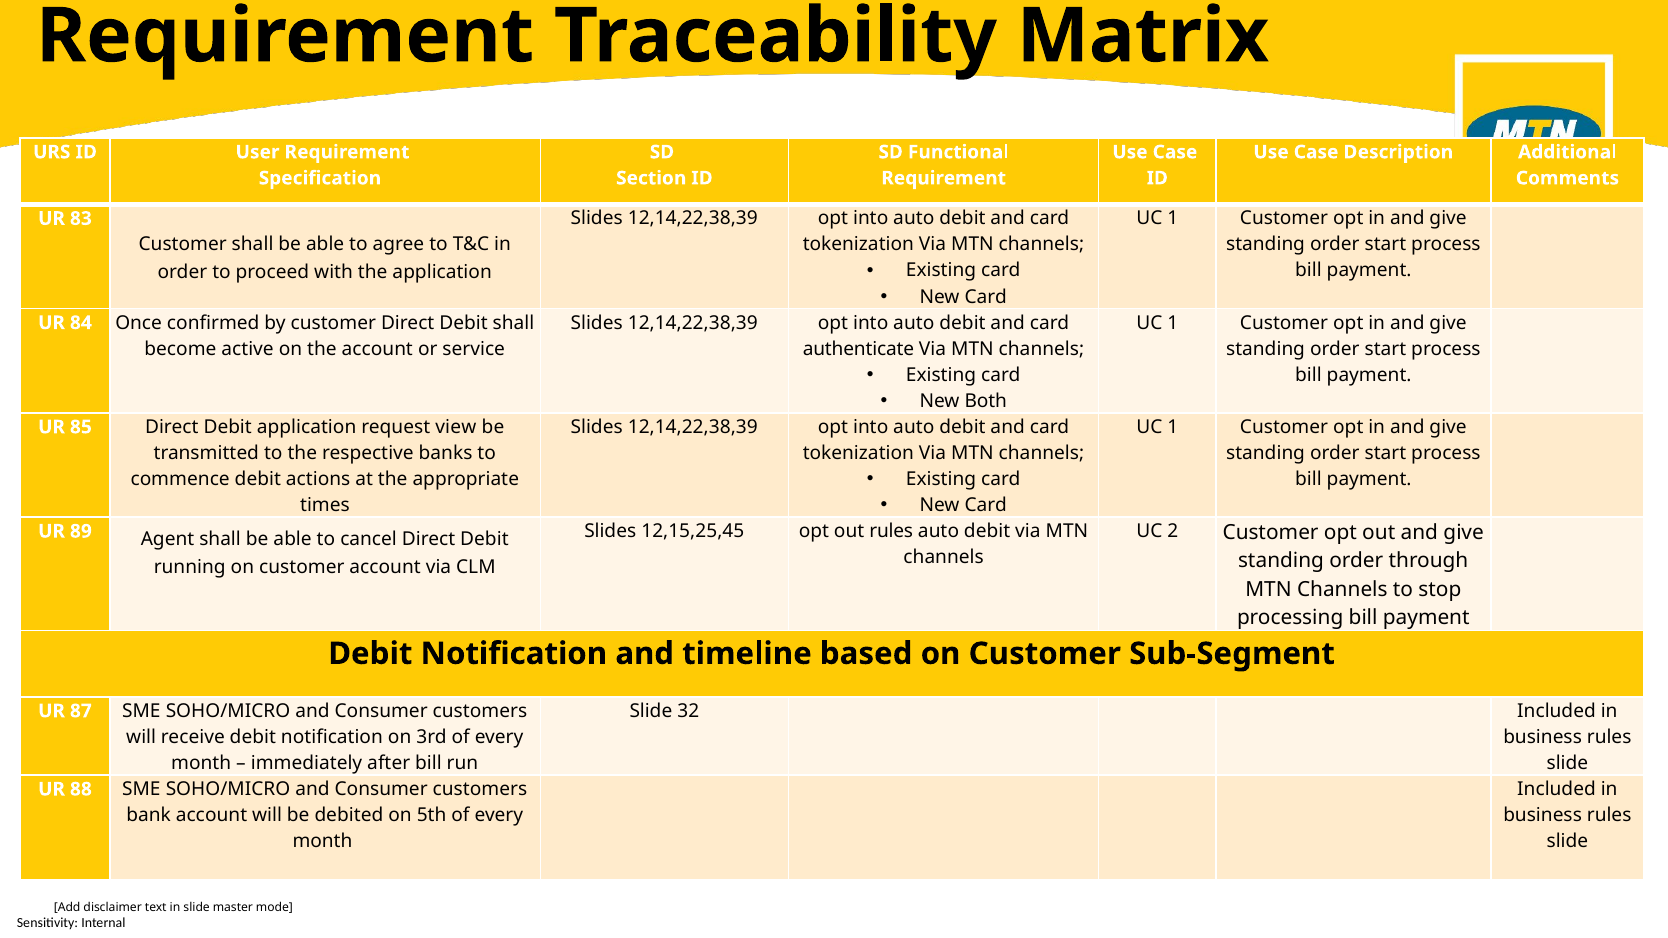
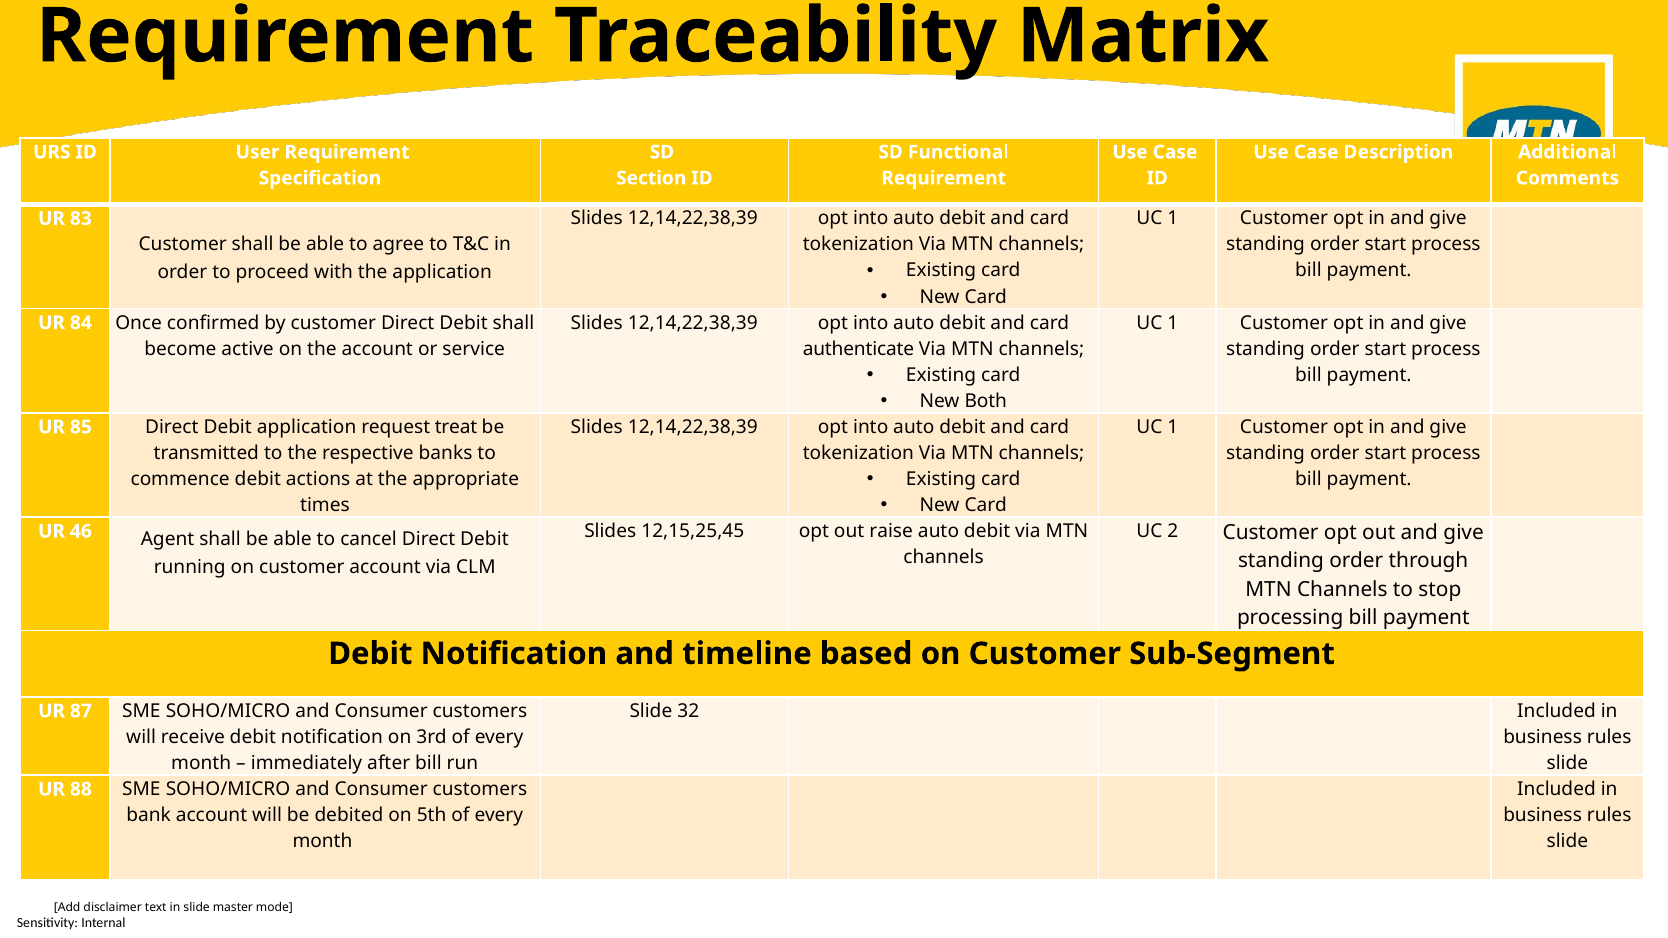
view: view -> treat (456, 427)
out rules: rules -> raise (891, 531)
89: 89 -> 46 (81, 531)
